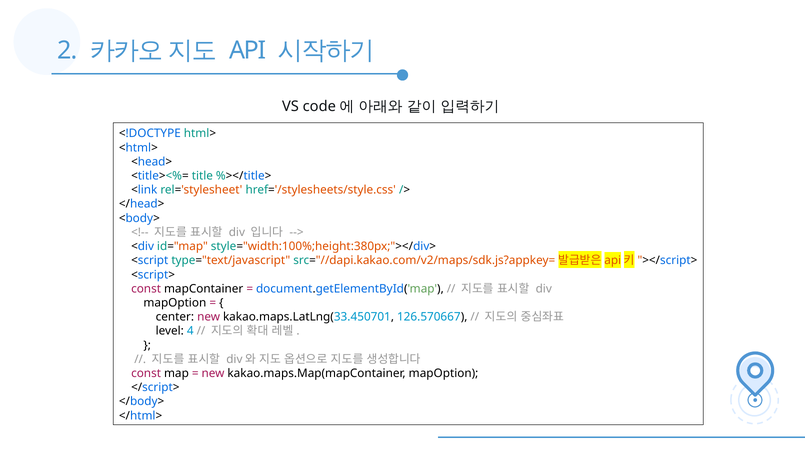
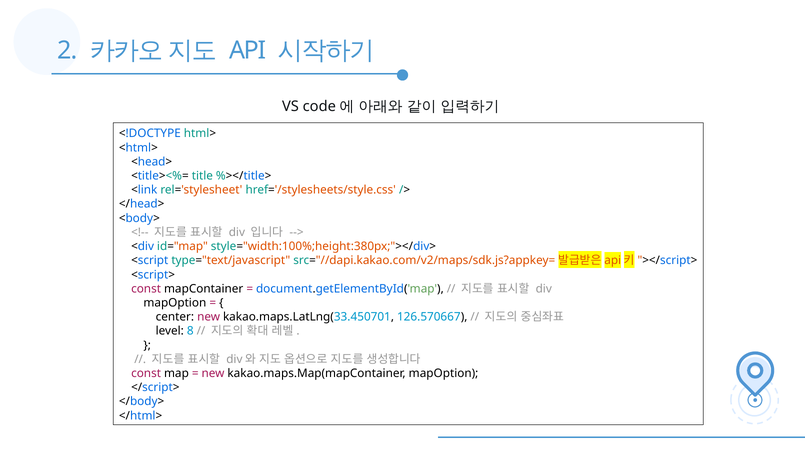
4: 4 -> 8 (190, 331)
